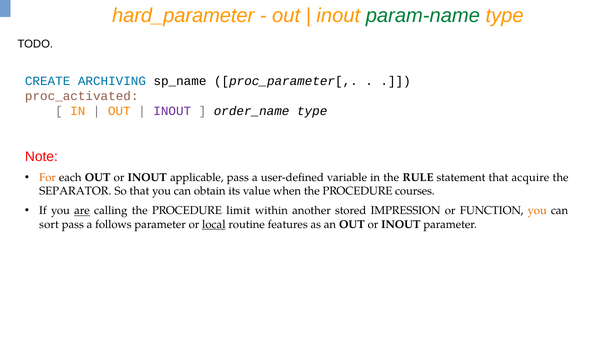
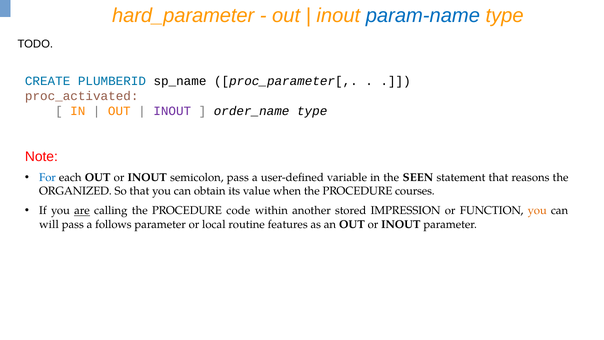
param-name colour: green -> blue (423, 16)
ARCHIVING: ARCHIVING -> PLUMBERID (112, 81)
For colour: orange -> blue (47, 177)
applicable: applicable -> semicolon (197, 177)
RULE: RULE -> SEEN (418, 177)
acquire: acquire -> reasons (530, 177)
SEPARATOR: SEPARATOR -> ORGANIZED (75, 191)
limit: limit -> code (238, 211)
sort: sort -> will (49, 224)
local underline: present -> none (214, 224)
